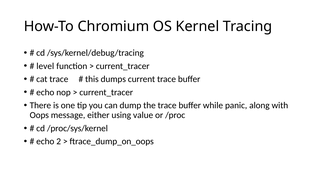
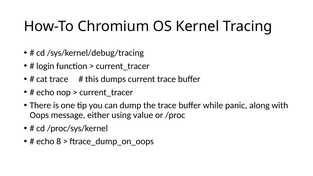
level: level -> login (45, 66)
2: 2 -> 8 (59, 142)
